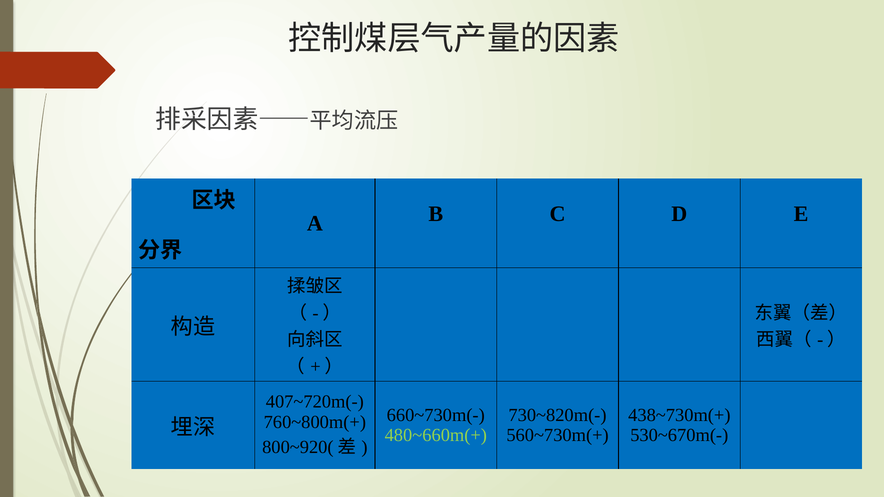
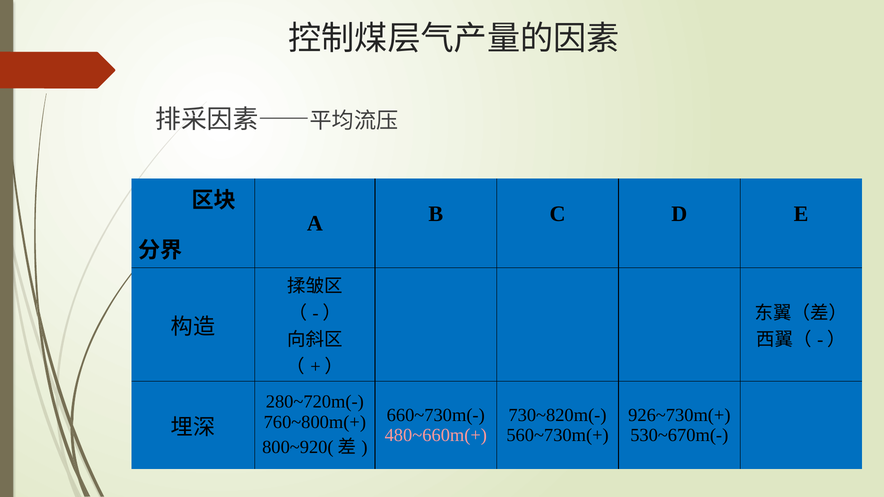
407~720m(-: 407~720m(- -> 280~720m(- (315, 402)
438~730m(+: 438~730m(+ -> 926~730m(+ (679, 415)
480~660m(+ colour: light green -> pink (436, 436)
